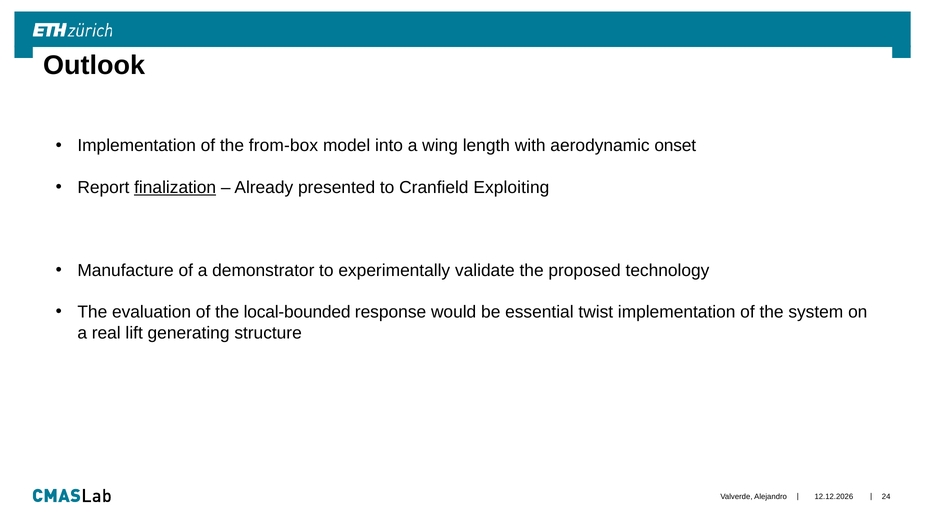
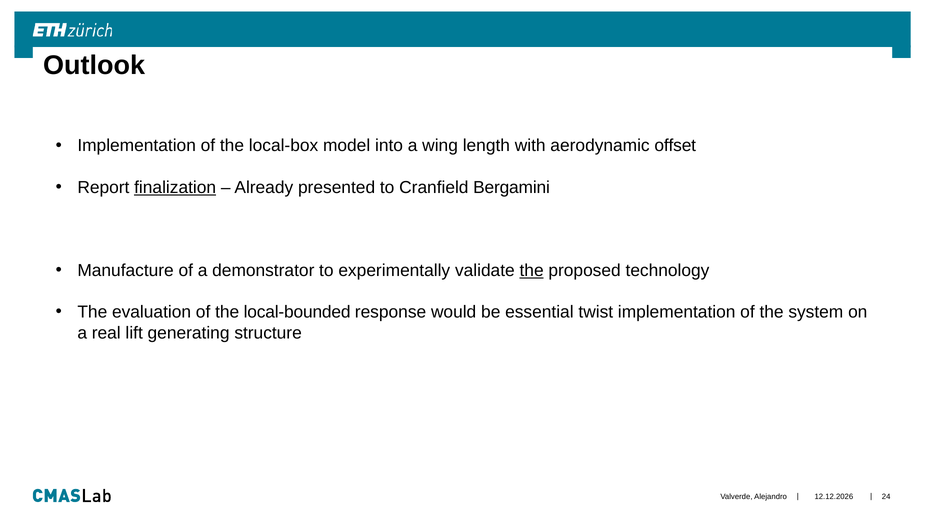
from-box: from-box -> local-box (284, 146)
onset: onset -> offset (675, 146)
Exploiting: Exploiting -> Bergamini (512, 188)
the underline: none -> present (532, 271)
